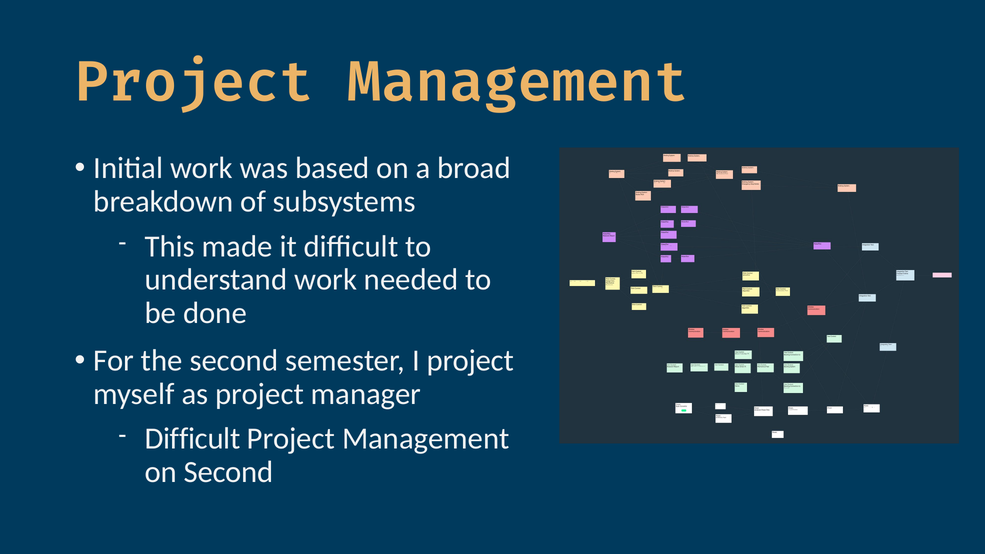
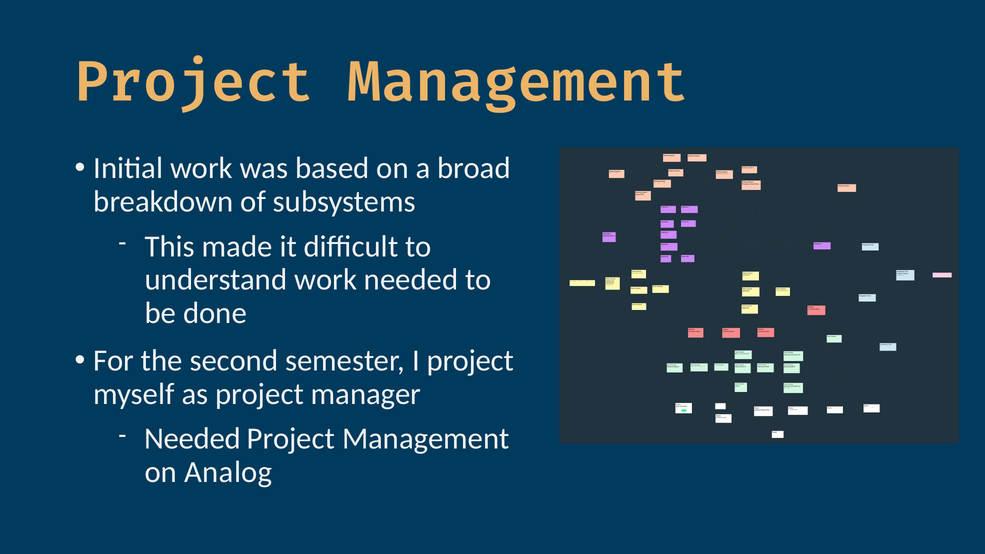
Difficult: Difficult -> Needed (193, 439)
on Second: Second -> Analog (228, 472)
